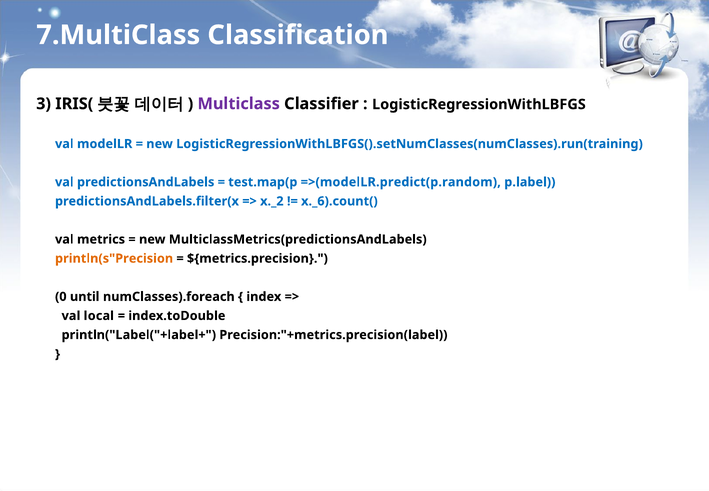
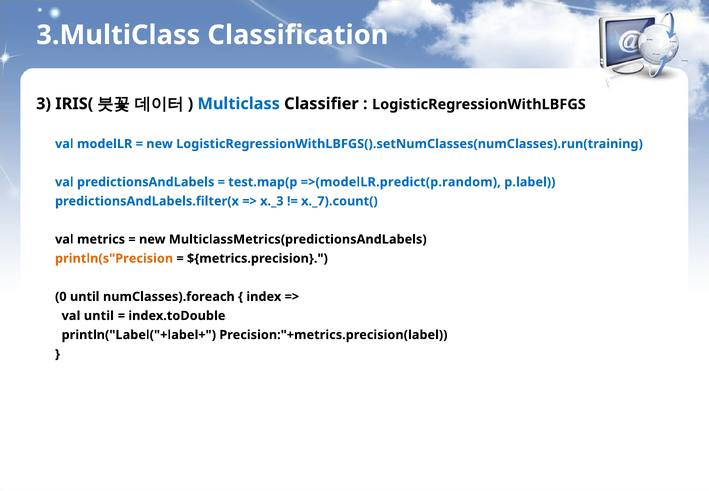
7.MultiClass: 7.MultiClass -> 3.MultiClass (118, 35)
Multiclass colour: purple -> blue (239, 104)
x._2: x._2 -> x._3 (272, 201)
x._6).count(: x._6).count( -> x._7).count( (339, 201)
val local: local -> until (99, 316)
